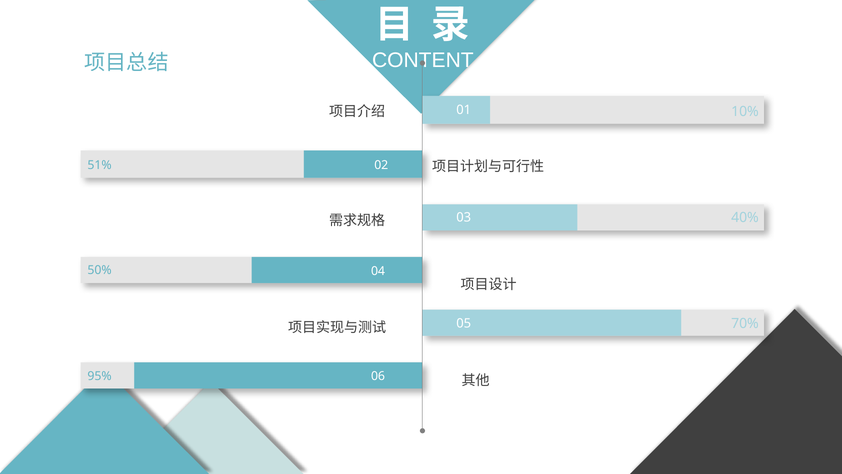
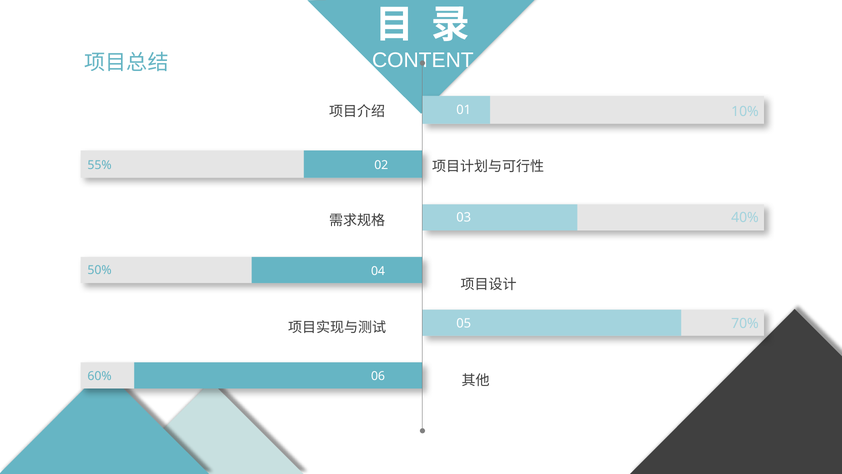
51%: 51% -> 55% (100, 165)
95%: 95% -> 60% (100, 376)
